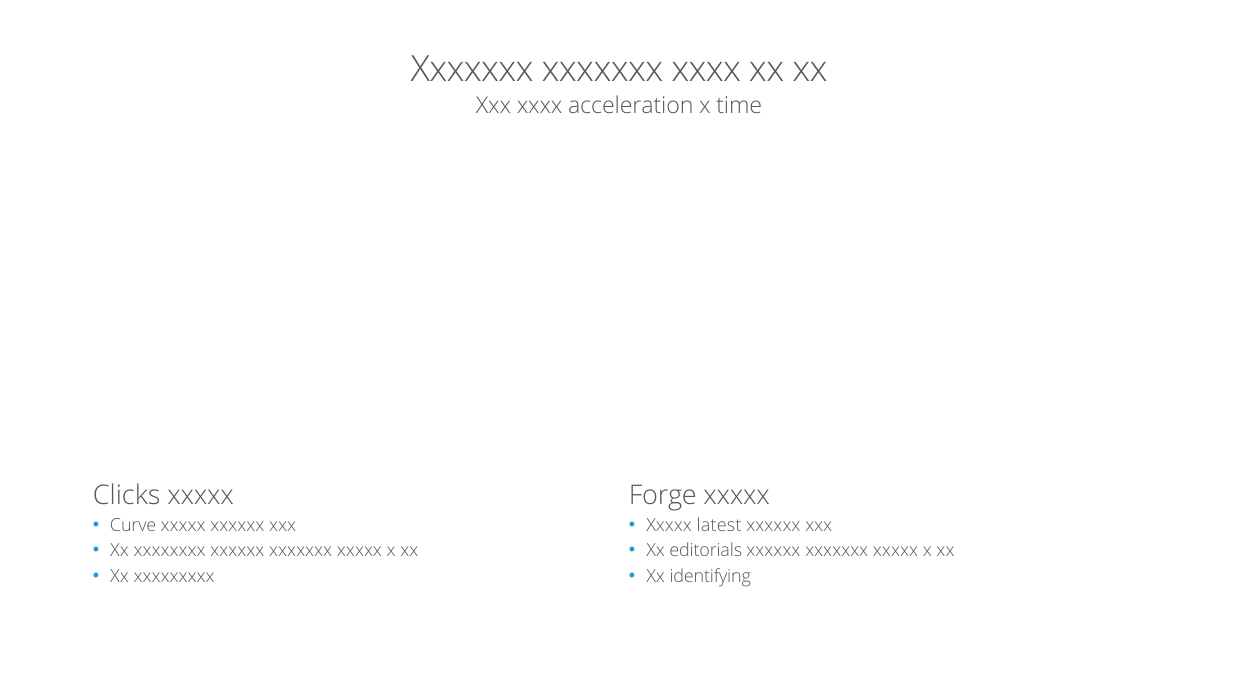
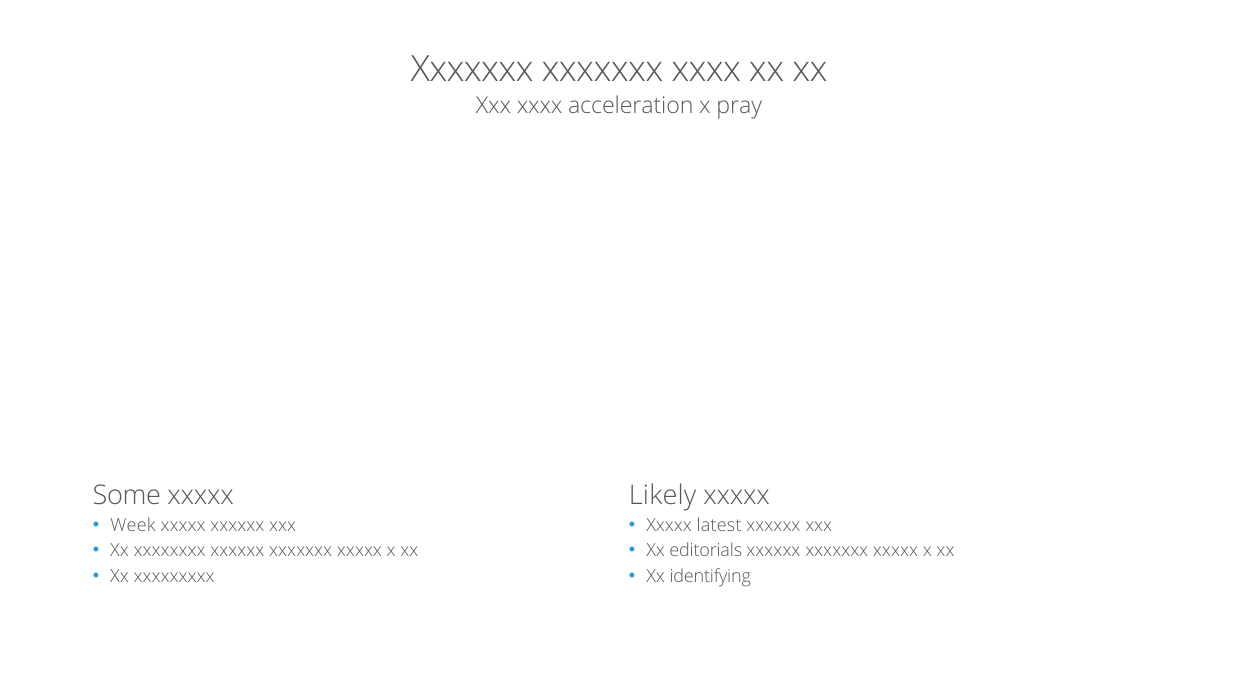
time: time -> pray (739, 106)
Clicks: Clicks -> Some (127, 496)
Forge: Forge -> Likely (663, 496)
Curve: Curve -> Week (133, 526)
